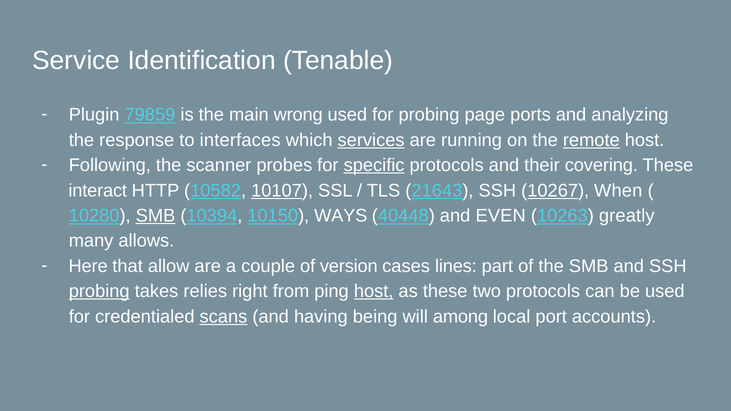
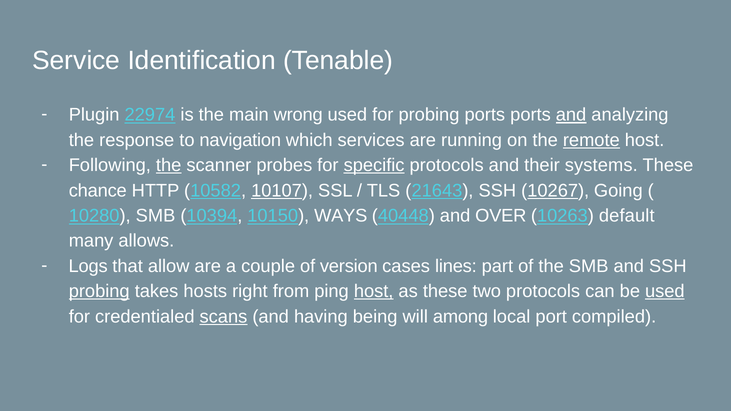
79859: 79859 -> 22974 (150, 115)
probing page: page -> ports (485, 115)
and underline: none -> present (571, 115)
interfaces: interfaces -> navigation (240, 140)
services underline: present -> none (371, 140)
the underline: none -> present (169, 165)
covering: covering -> systems (601, 165)
interact: interact -> chance (98, 191)
When: When -> Going (618, 191)
SMB underline: present -> none (156, 216)
EVEN: EVEN -> OVER (501, 216)
greatly: greatly -> default (627, 216)
Here: Here -> Logs (88, 266)
relies: relies -> hosts (205, 291)
used underline: none -> present (665, 291)
accounts: accounts -> compiled (614, 317)
